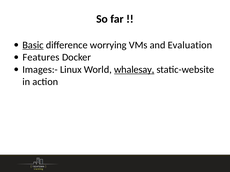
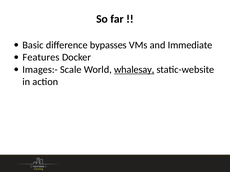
Basic underline: present -> none (33, 45)
worrying: worrying -> bypasses (108, 45)
Evaluation: Evaluation -> Immediate (190, 45)
Linux: Linux -> Scale (71, 70)
